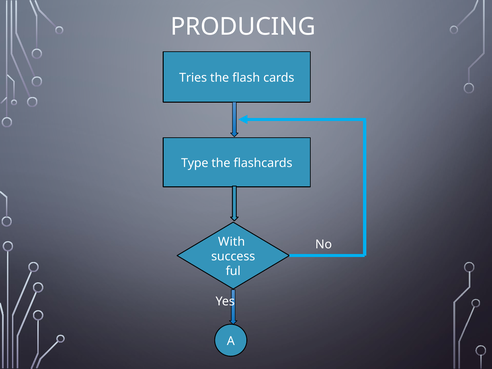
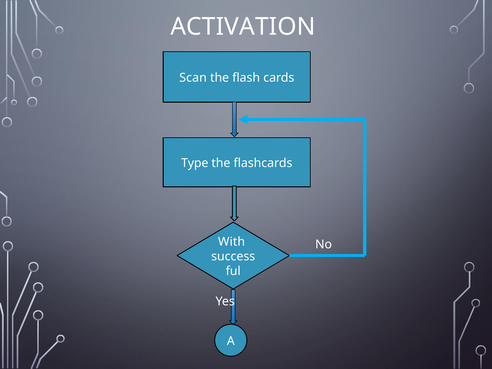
PRODUCING: PRODUCING -> ACTIVATION (243, 27)
Tries: Tries -> Scan (193, 78)
